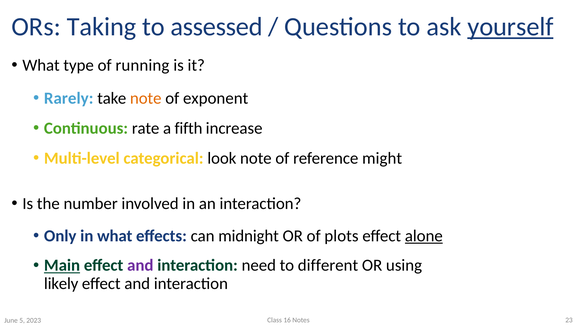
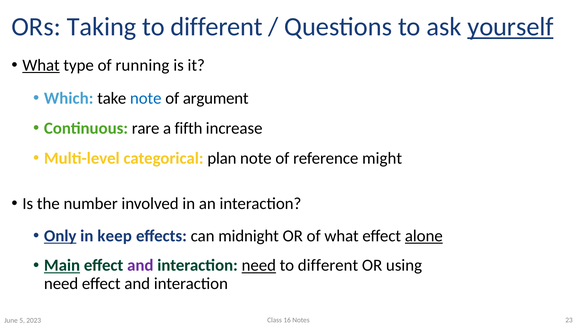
assessed: assessed -> different (217, 27)
What underline: none -> present (41, 65)
Rarely: Rarely -> Which (69, 98)
note colour: orange -> blue (146, 98)
exponent: exponent -> argument (216, 98)
rate: rate -> rare (146, 128)
look: look -> plan (222, 158)
Only underline: none -> present (60, 236)
in what: what -> keep (115, 236)
of plots: plots -> what (342, 236)
need underline: none -> present (259, 265)
likely: likely -> need (61, 283)
